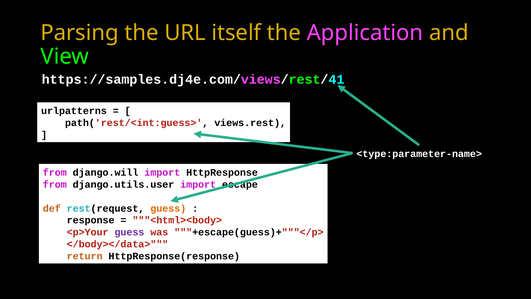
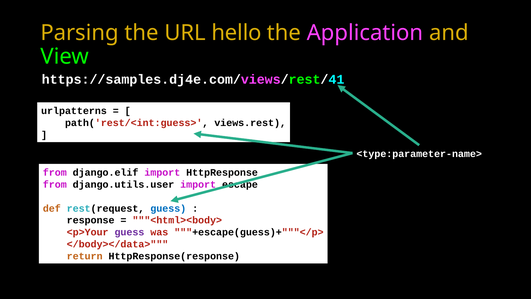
itself: itself -> hello (237, 33)
django.will: django.will -> django.elif (106, 172)
guess colour: orange -> blue (168, 208)
